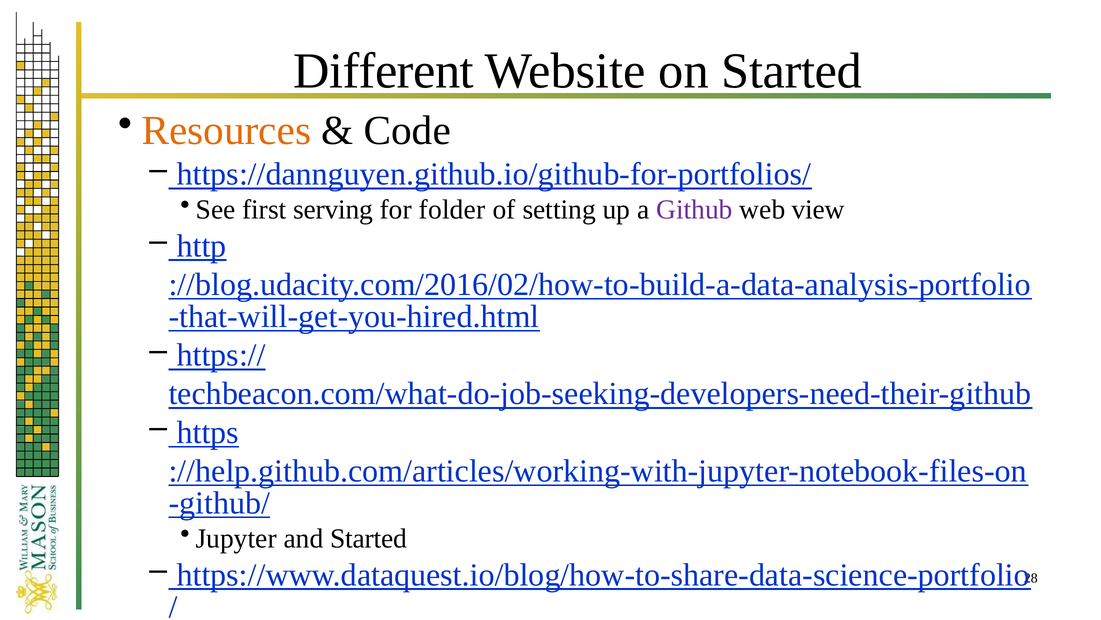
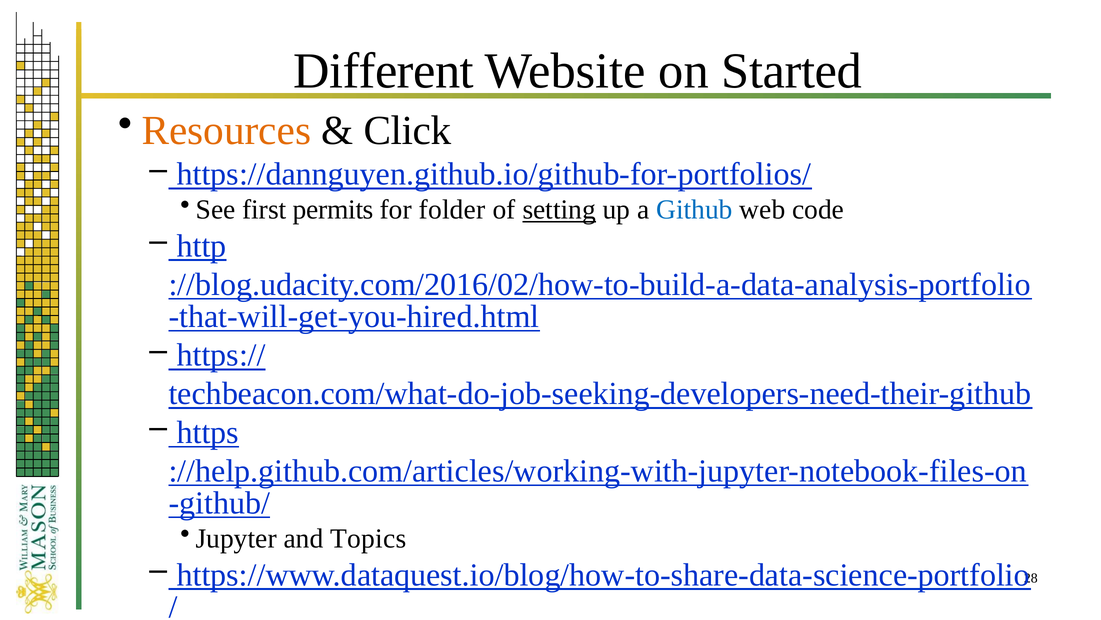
Code: Code -> Click (408, 131)
serving: serving -> permits (333, 210)
setting underline: none -> present (559, 210)
Github colour: purple -> blue (694, 210)
view: view -> code (818, 210)
and Started: Started -> Topics (368, 538)
